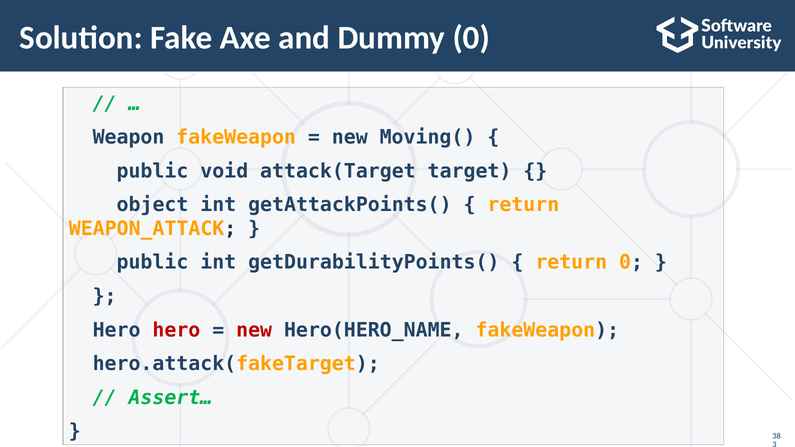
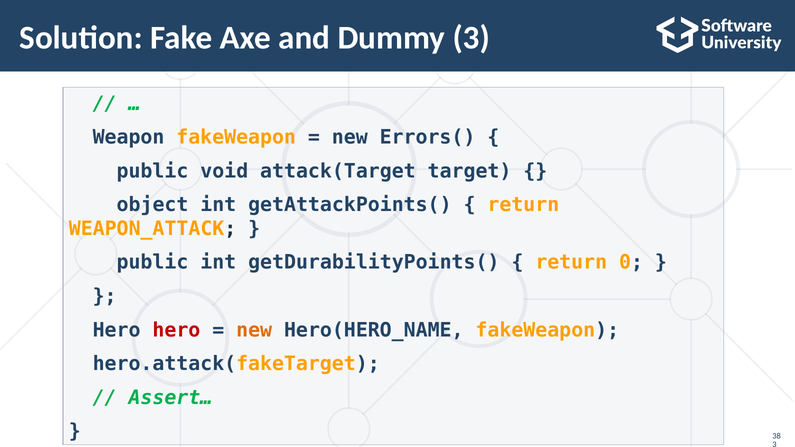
Dummy 0: 0 -> 3 (471, 38)
Moving(: Moving( -> Errors( (428, 137)
new colour: red -> orange (254, 330)
